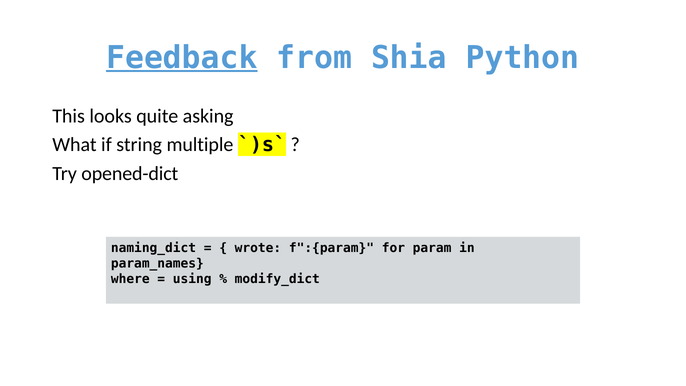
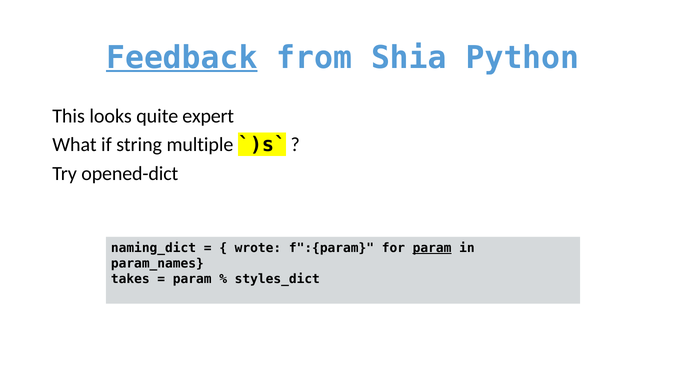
asking: asking -> expert (208, 116)
param underline: none -> present (432, 248)
where: where -> takes (130, 279)
using: using -> param (192, 279)
modify_dict: modify_dict -> styles_dict (277, 279)
